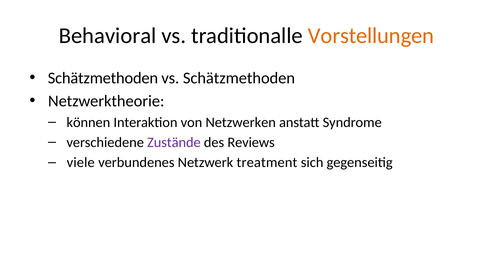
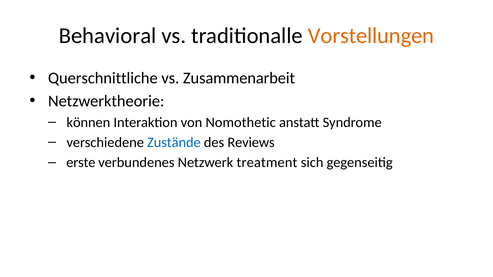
Schätzmethoden: Schätzmethoden -> Querschnittliche (103, 78)
vs Schätzmethoden: Schätzmethoden -> Zusammenarbeit (239, 78)
Netzwerken: Netzwerken -> Nomothetic (241, 122)
Zustände colour: purple -> blue (174, 143)
viele: viele -> erste (81, 163)
